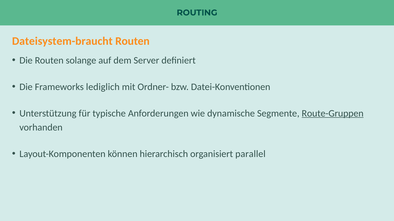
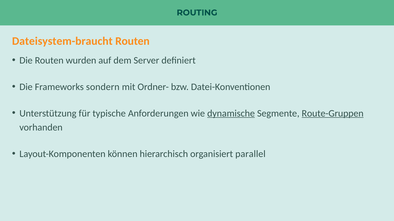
solange: solange -> wurden (81, 61)
lediglich: lediglich -> sondern (103, 87)
dynamische underline: none -> present (231, 114)
